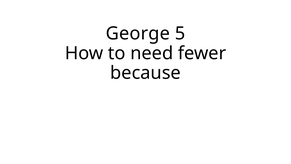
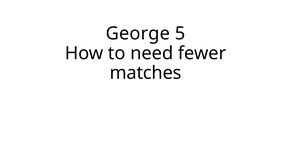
because: because -> matches (146, 73)
